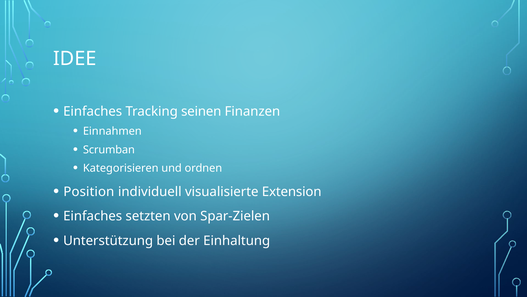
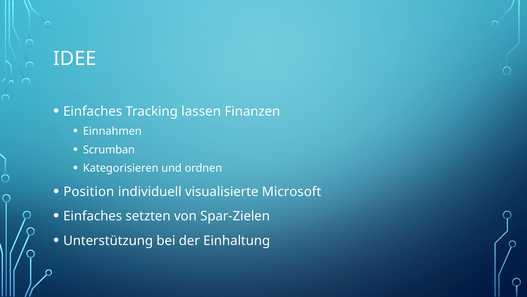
seinen: seinen -> lassen (201, 111)
Extension: Extension -> Microsoft (292, 191)
